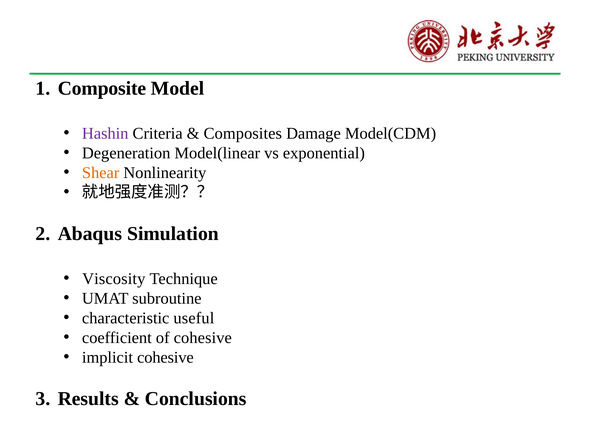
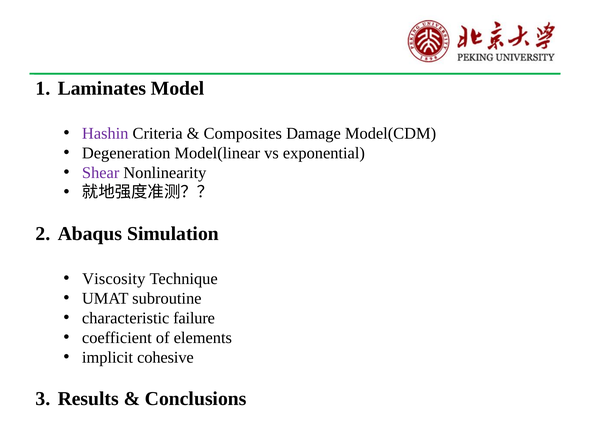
Composite: Composite -> Laminates (102, 88)
Shear colour: orange -> purple (101, 173)
useful: useful -> failure (194, 318)
of cohesive: cohesive -> elements (203, 338)
